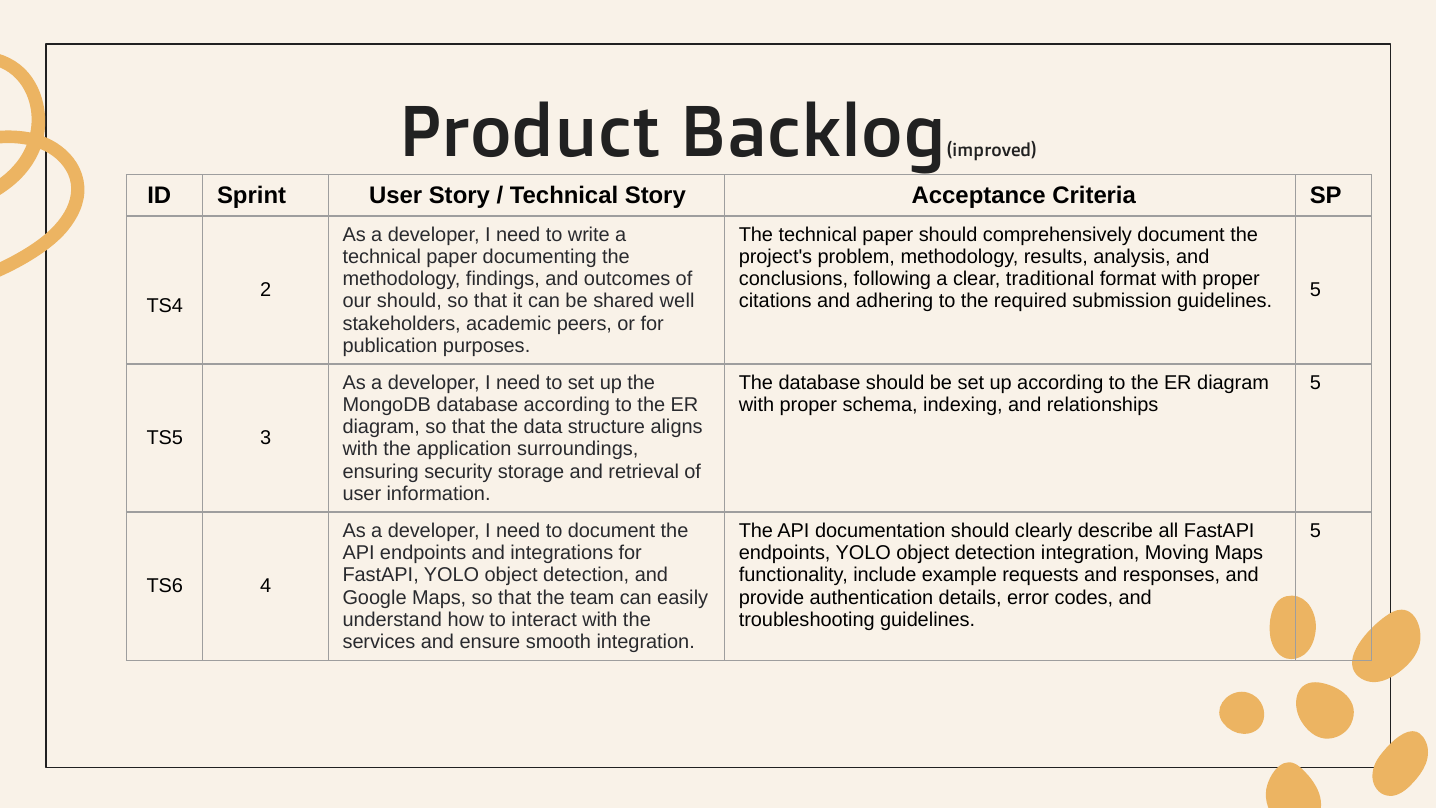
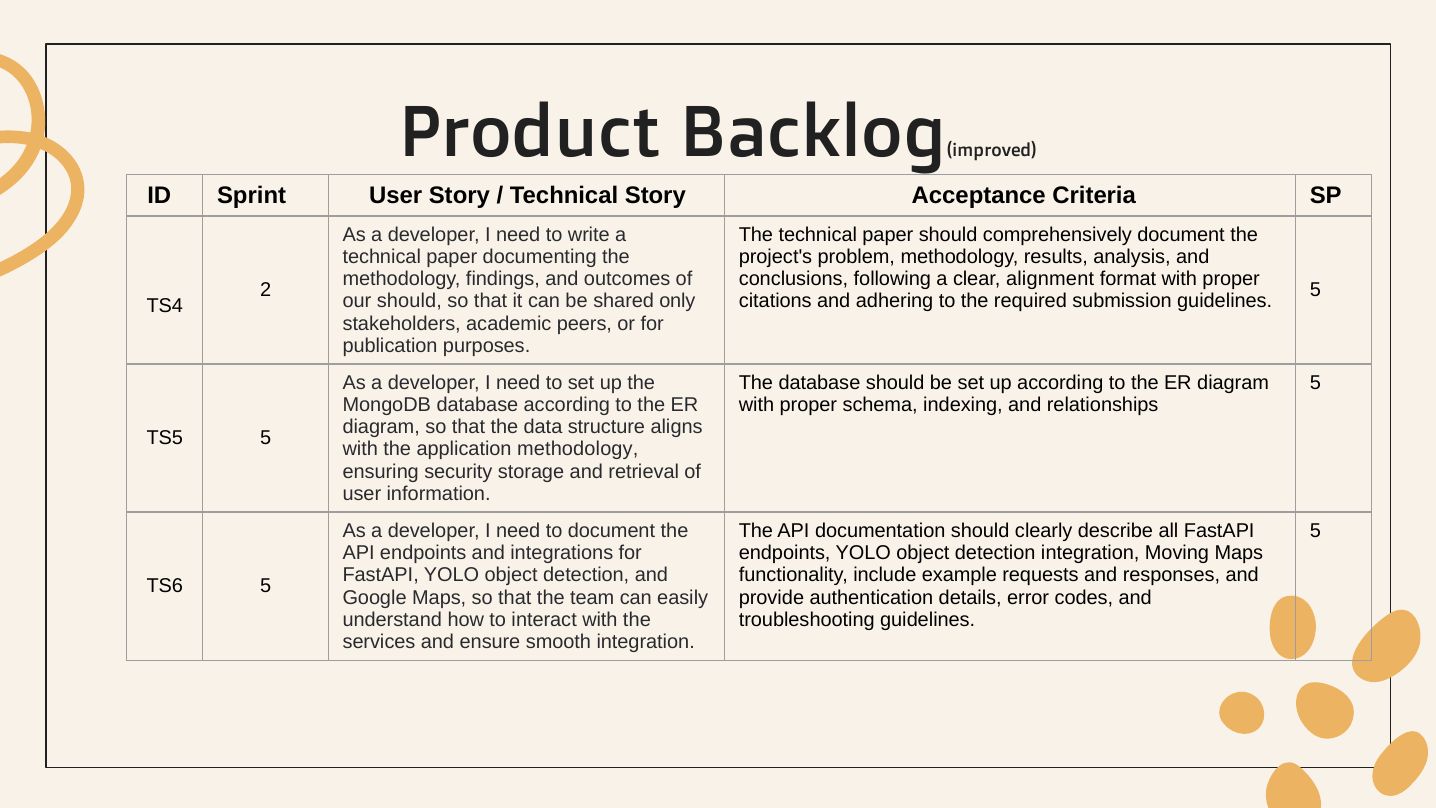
traditional: traditional -> alignment (1050, 279)
well: well -> only (677, 301)
TS5 3: 3 -> 5 (266, 438)
application surroundings: surroundings -> methodology (578, 449)
TS6 4: 4 -> 5 (266, 586)
